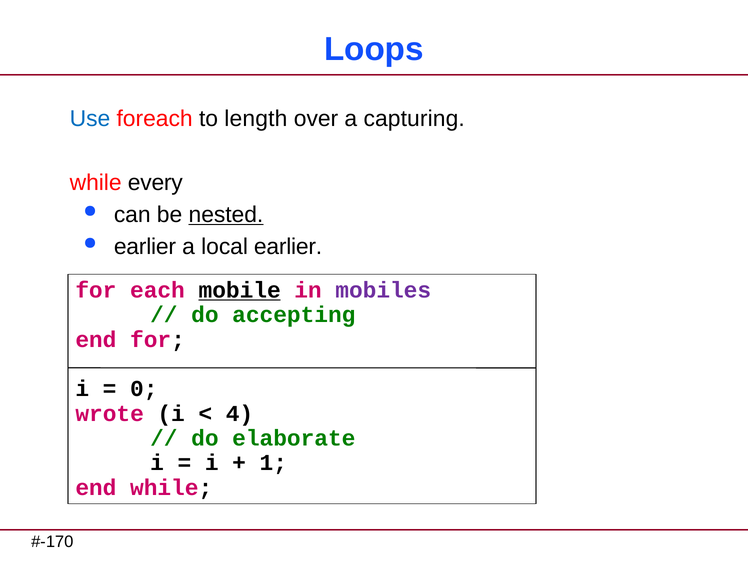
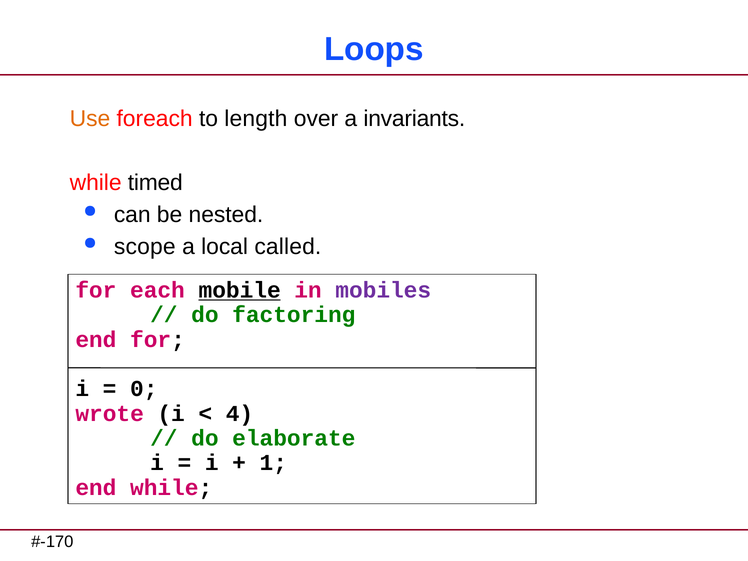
Use colour: blue -> orange (90, 119)
capturing: capturing -> invariants (414, 119)
every: every -> timed (155, 183)
nested underline: present -> none (226, 215)
earlier: earlier -> scope (145, 247)
local earlier: earlier -> called (288, 247)
accepting: accepting -> factoring (294, 315)
